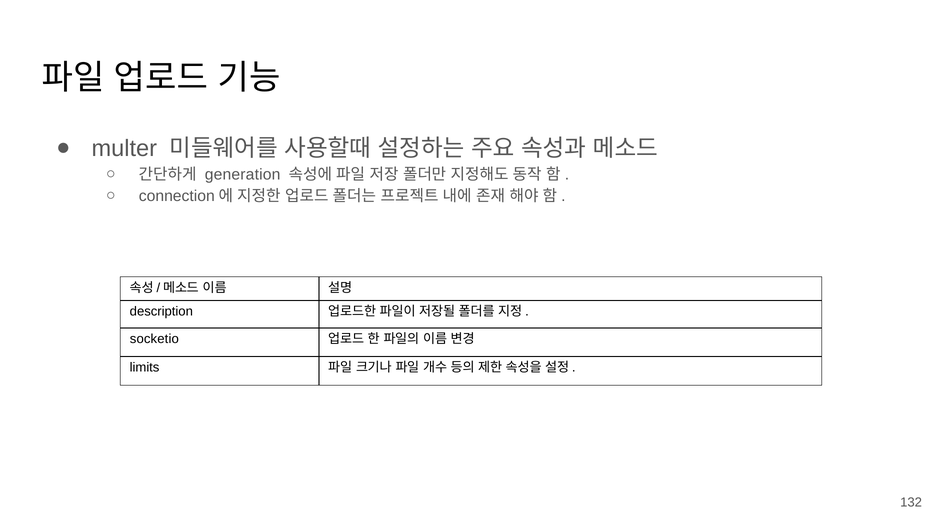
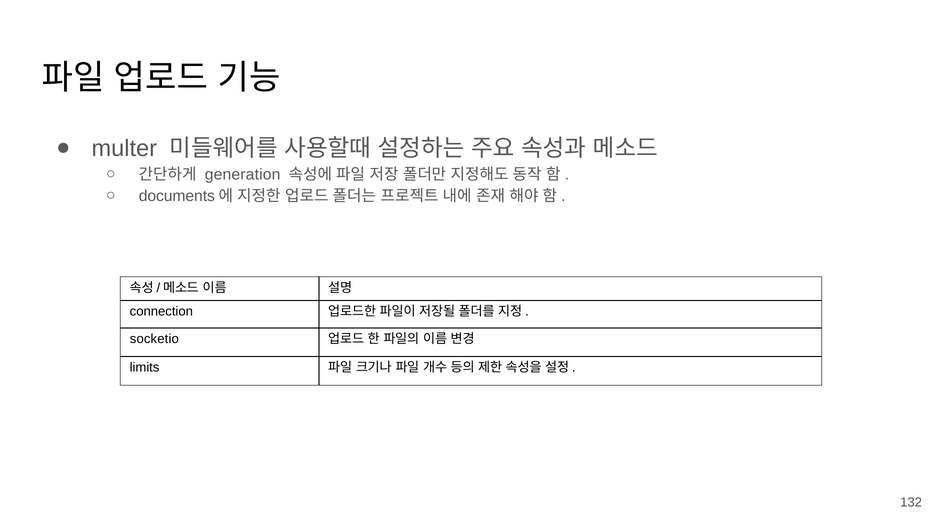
connection: connection -> documents (177, 196)
description: description -> connection (161, 311)
